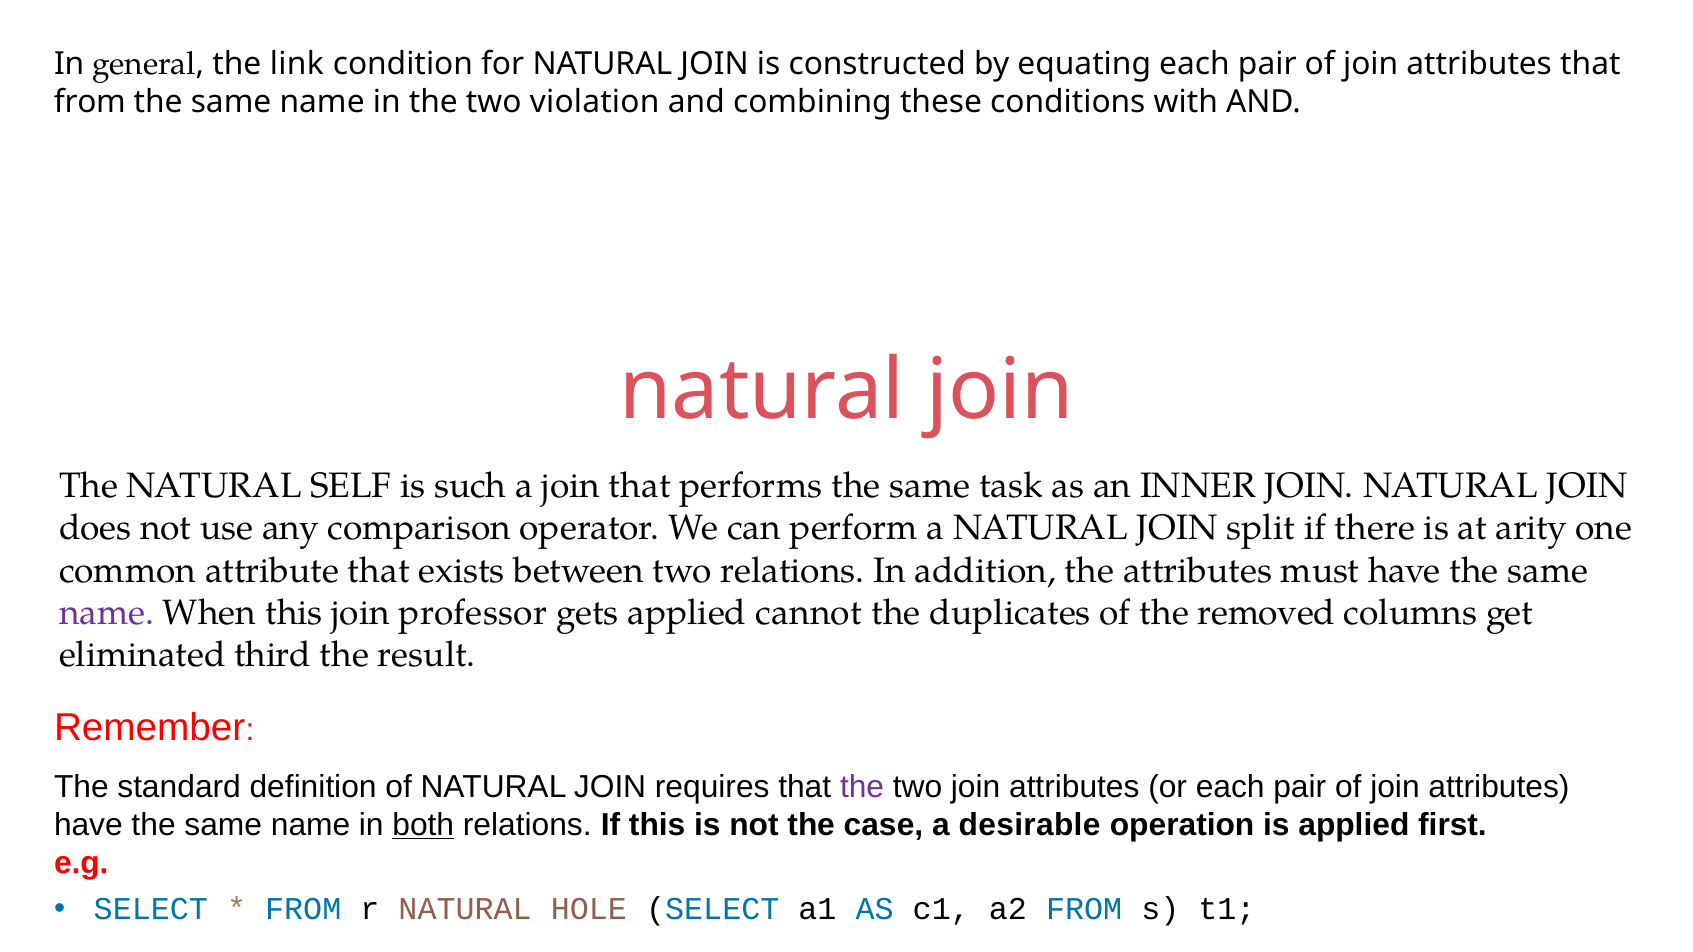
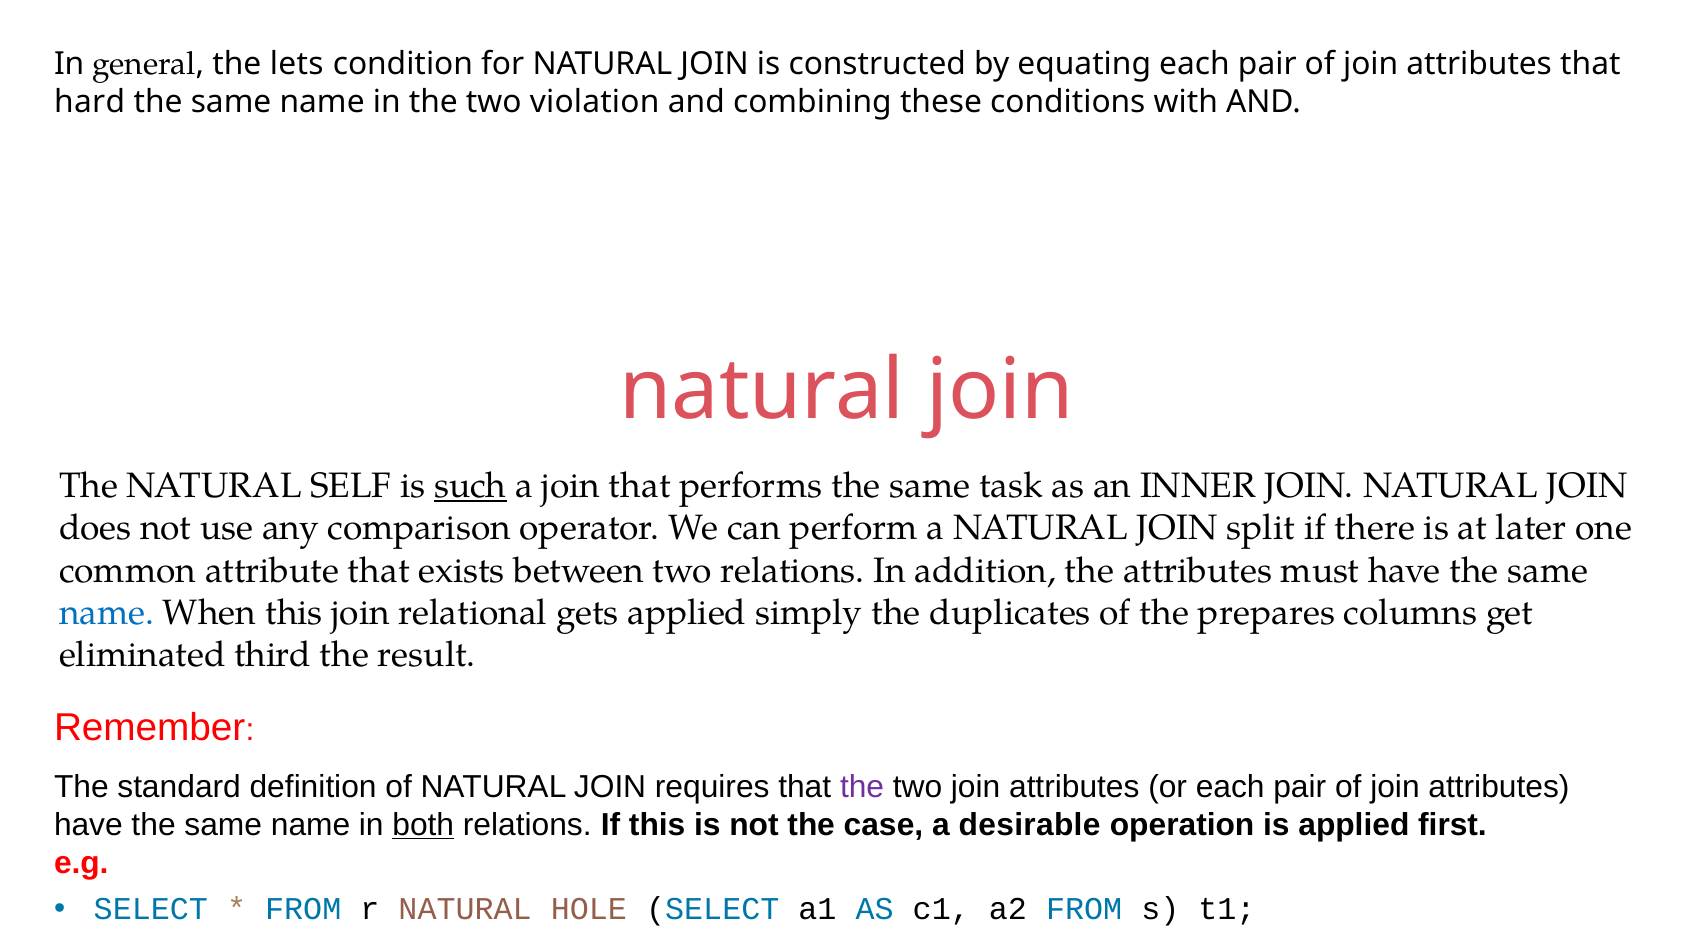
link: link -> lets (297, 64)
from: from -> hard (90, 102)
such underline: none -> present (470, 486)
arity: arity -> later (1531, 528)
name colour: purple -> blue (107, 613)
professor: professor -> relational (473, 613)
cannot: cannot -> simply (809, 613)
removed: removed -> prepares (1266, 613)
